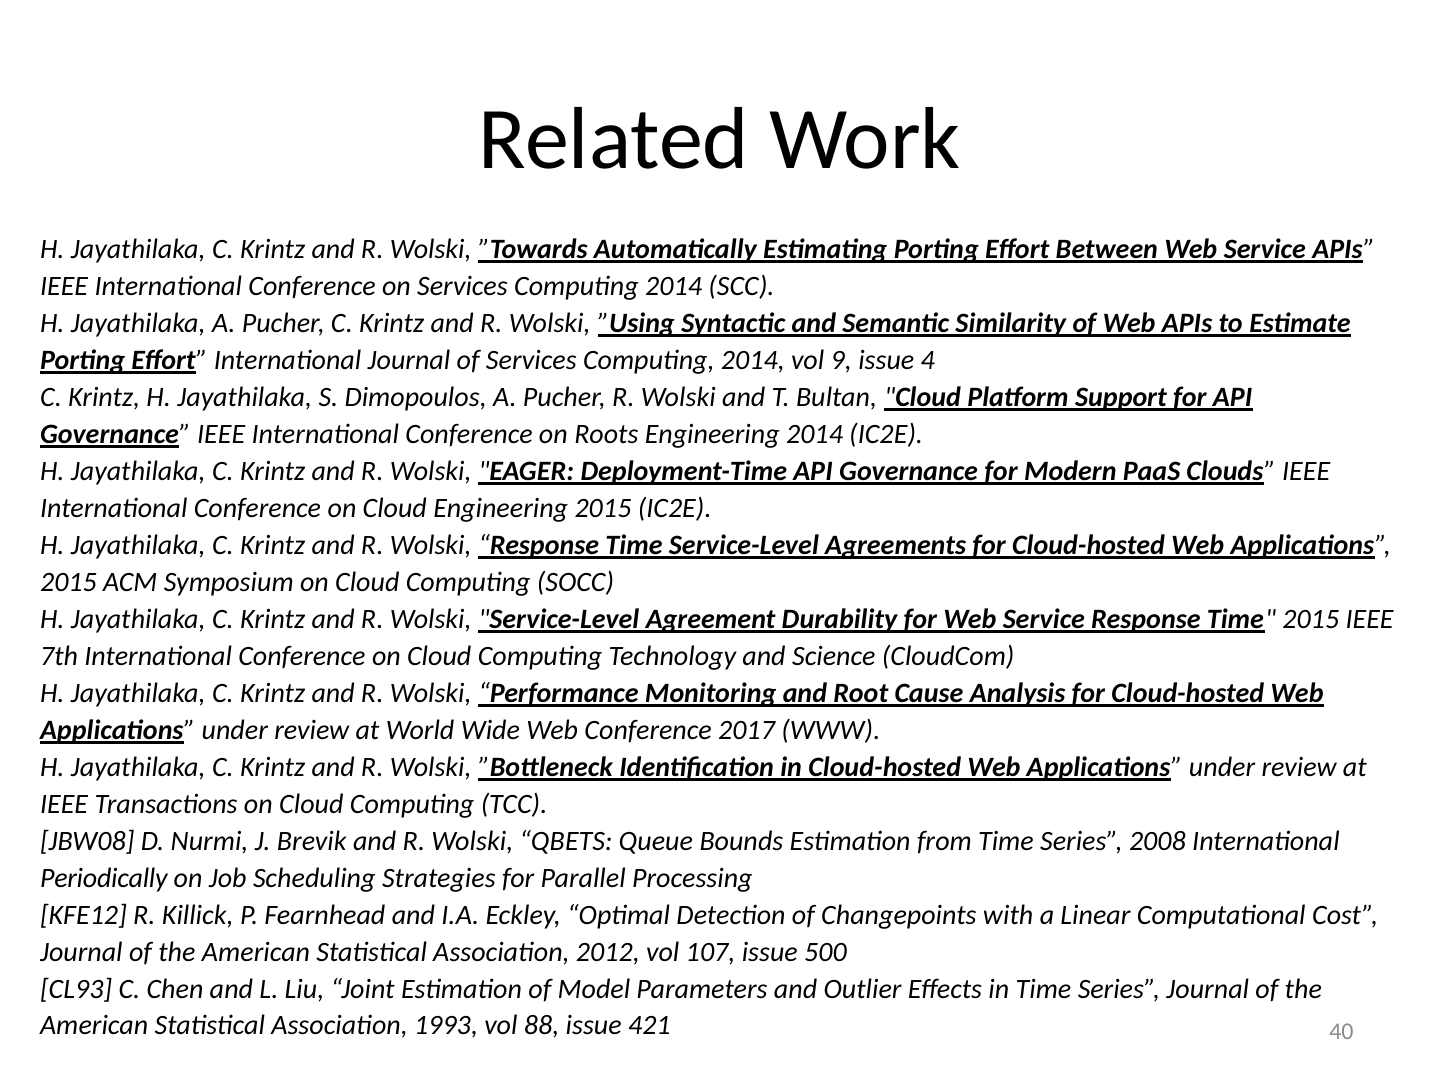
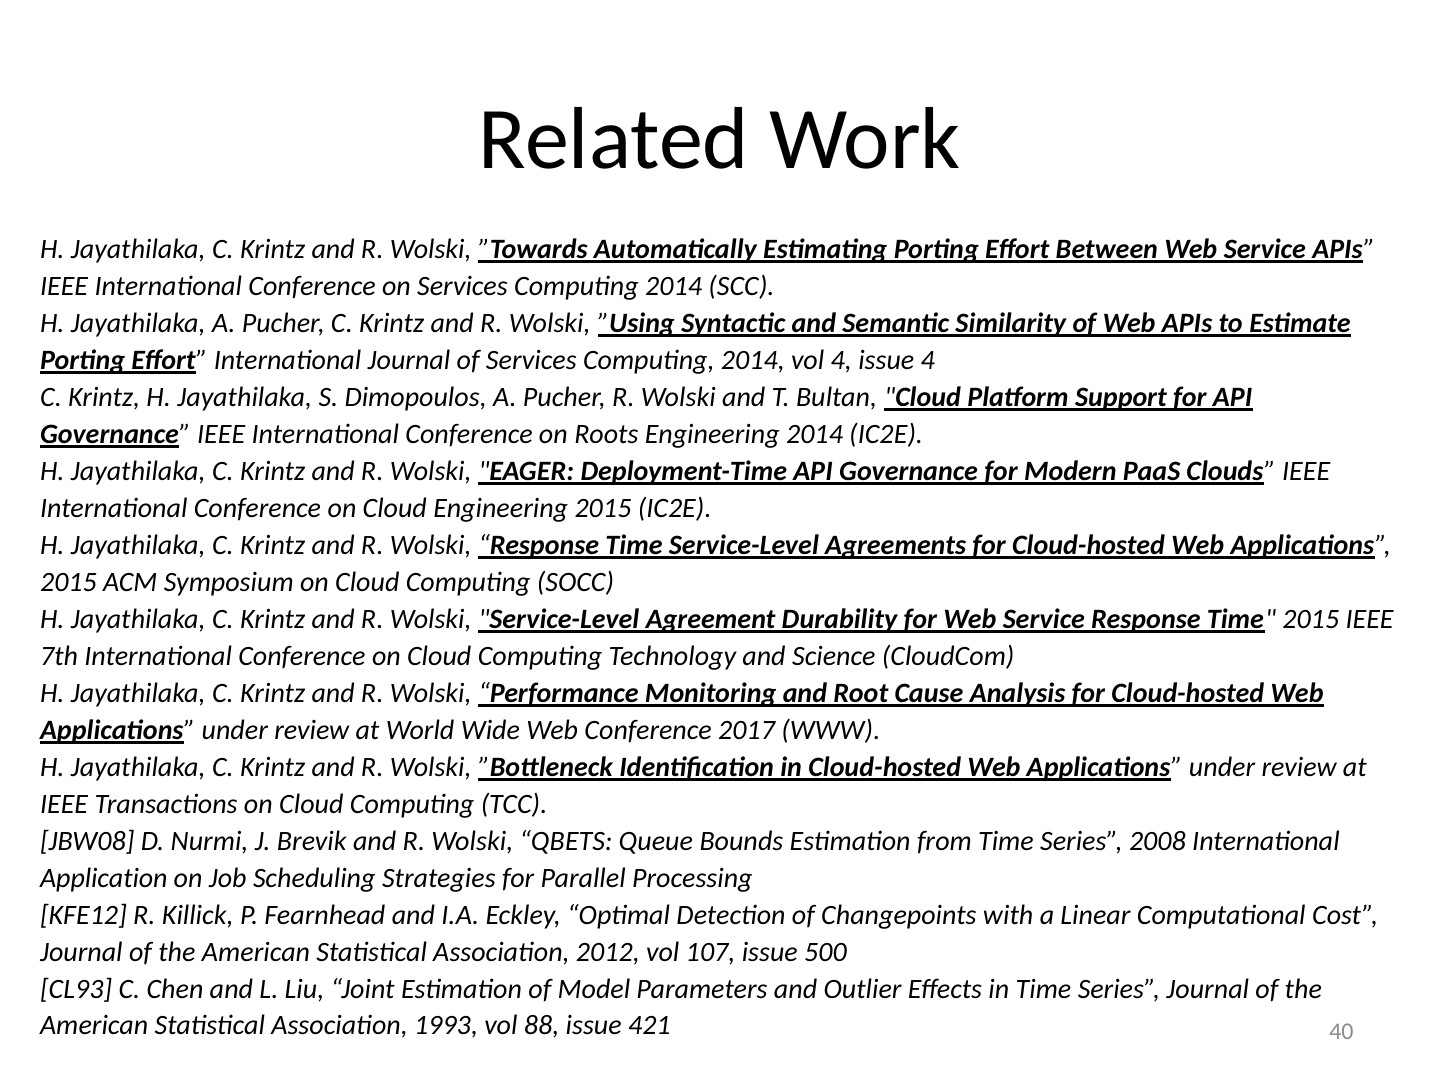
vol 9: 9 -> 4 (841, 360)
Periodically: Periodically -> Application (104, 878)
